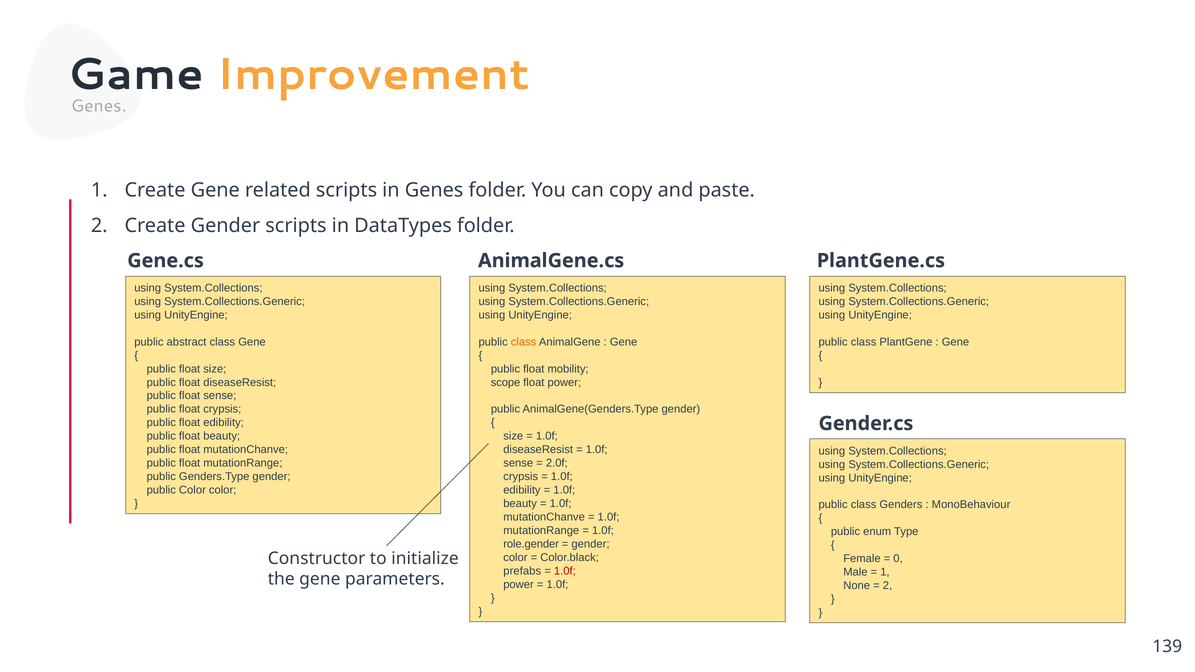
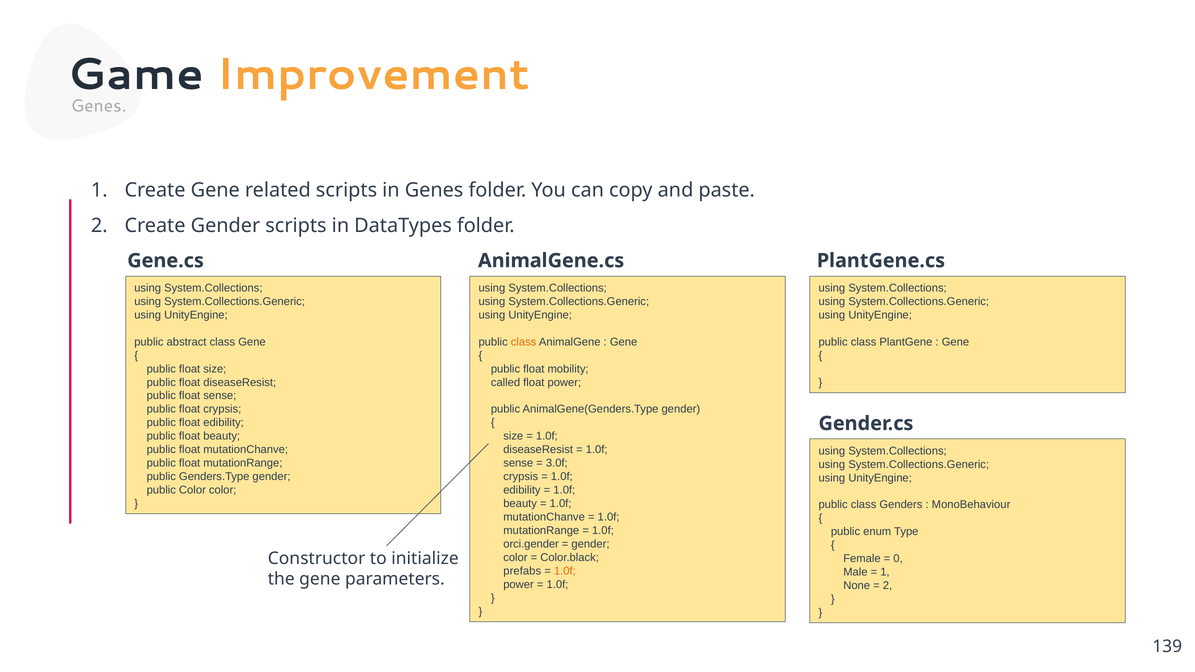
scope: scope -> called (506, 382)
2.0f: 2.0f -> 3.0f (557, 463)
role.gender: role.gender -> orci.gender (531, 544)
1.0f colour: red -> orange (565, 571)
